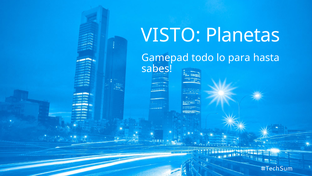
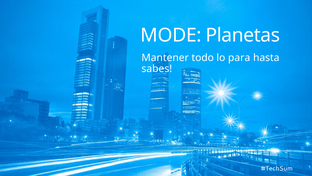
VISTO: VISTO -> MODE (171, 35)
Gamepad: Gamepad -> Mantener (165, 57)
